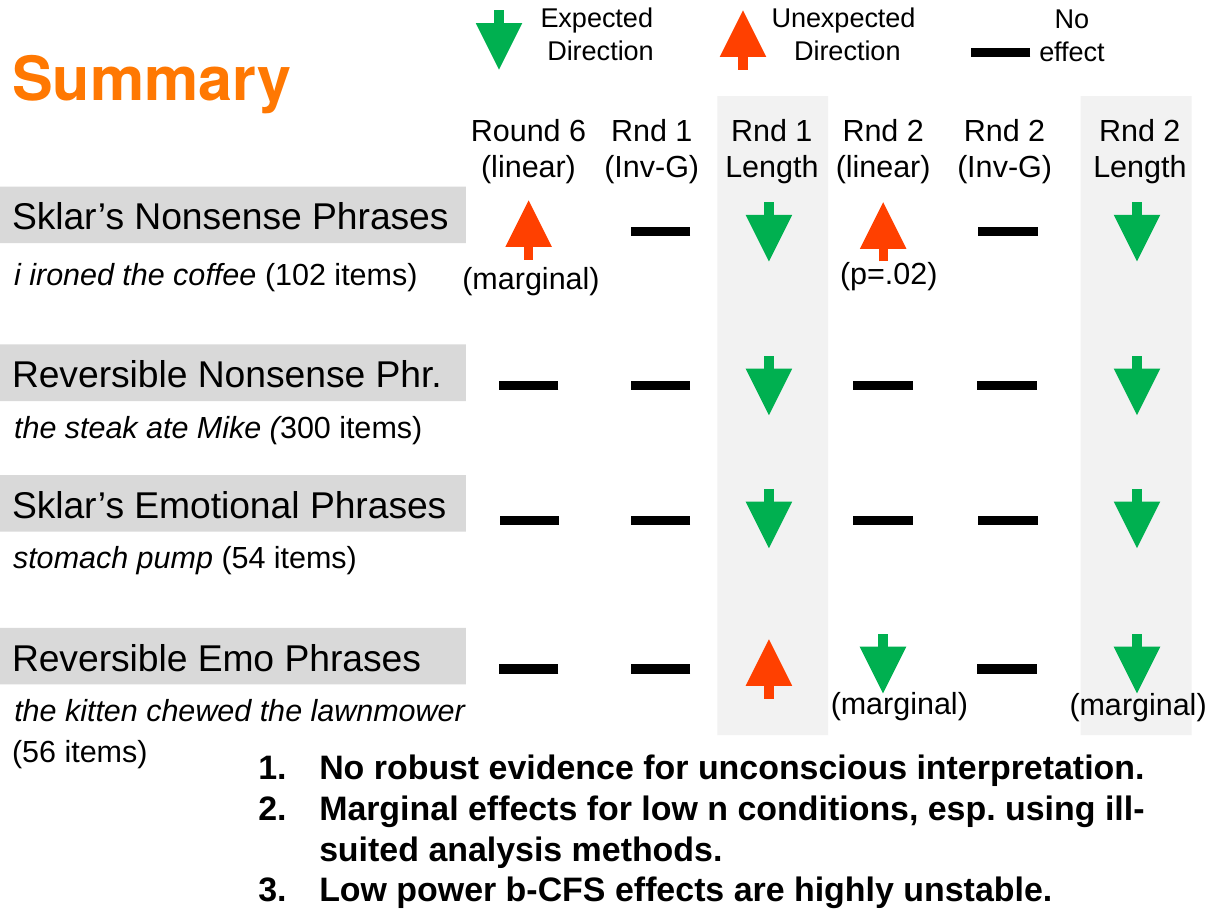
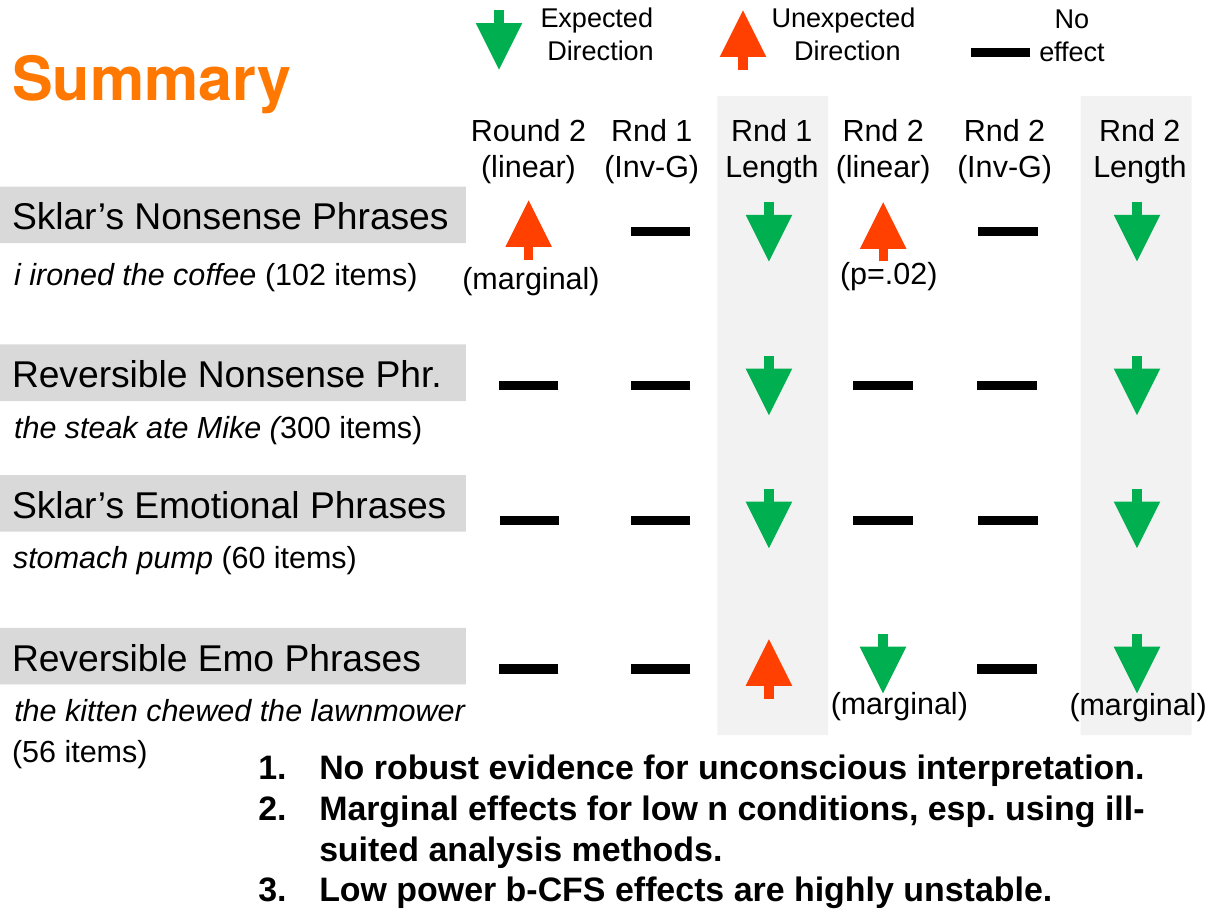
Round 6: 6 -> 2 (578, 131)
54: 54 -> 60 (244, 559)
